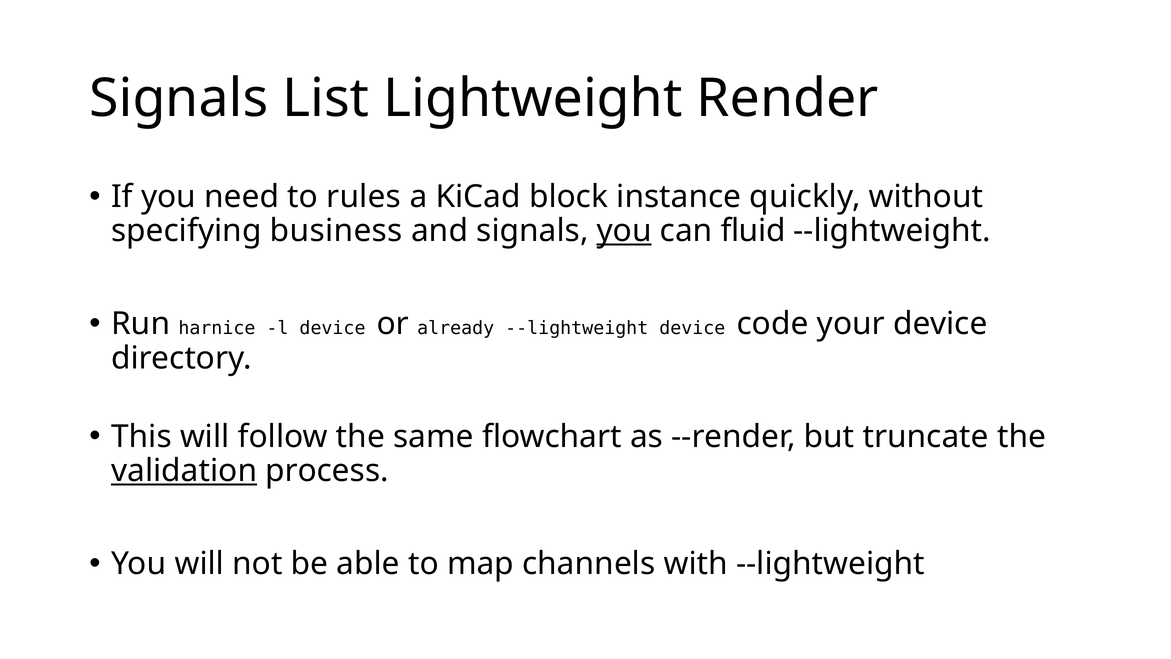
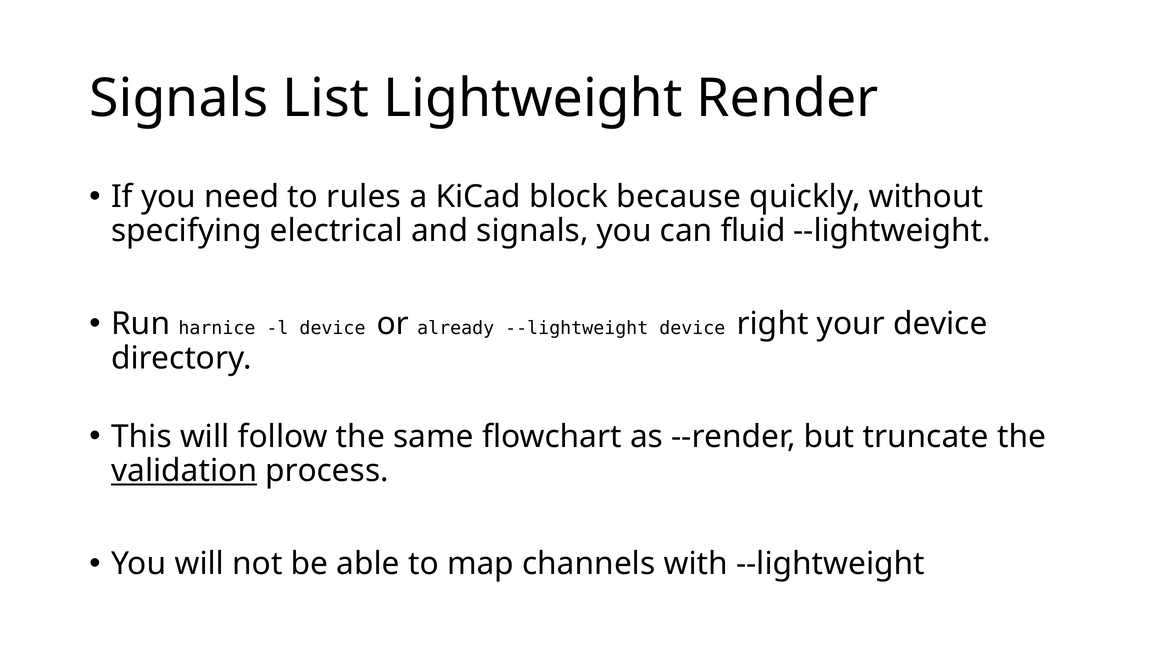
instance: instance -> because (679, 197)
business: business -> electrical (336, 231)
you underline: present -> none (624, 231)
code: code -> right (773, 324)
